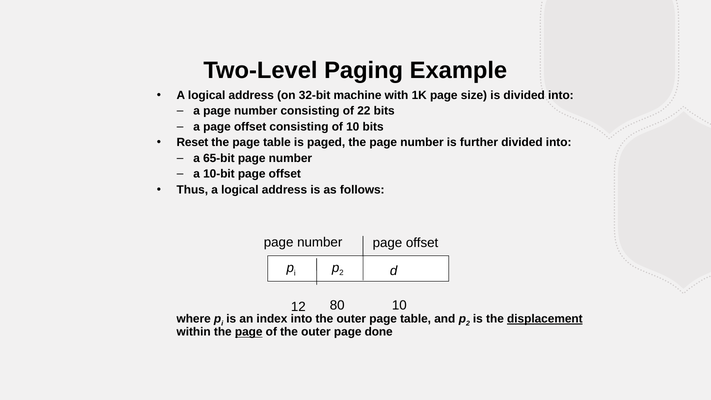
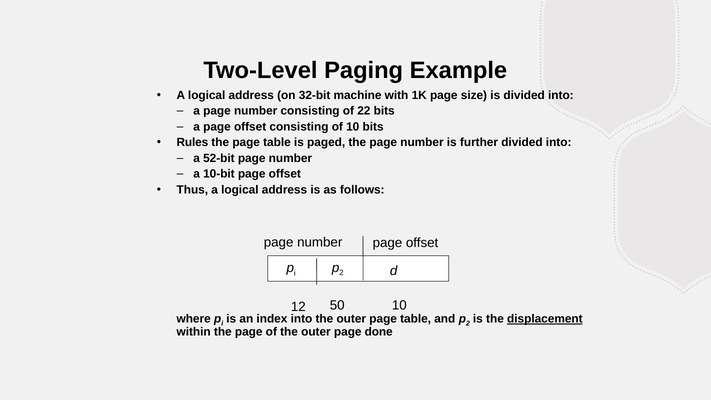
Reset: Reset -> Rules (192, 142)
65-bit: 65-bit -> 52-bit (219, 158)
80: 80 -> 50 (337, 305)
page underline: present -> none (249, 332)
